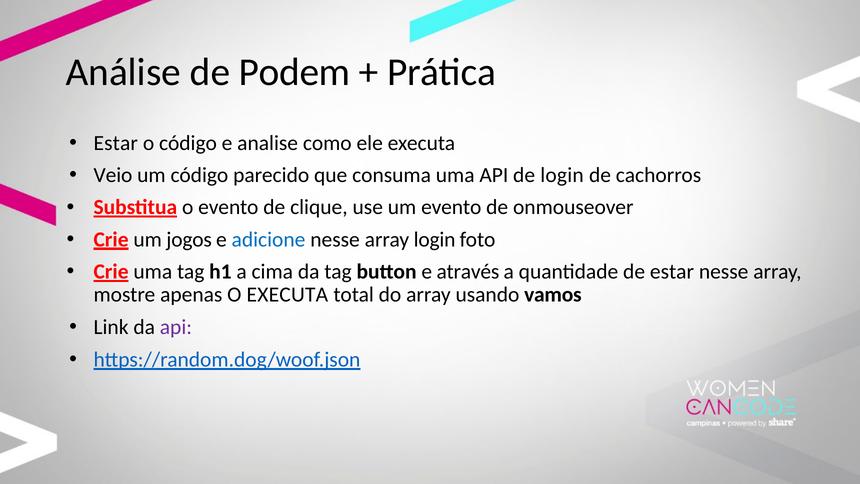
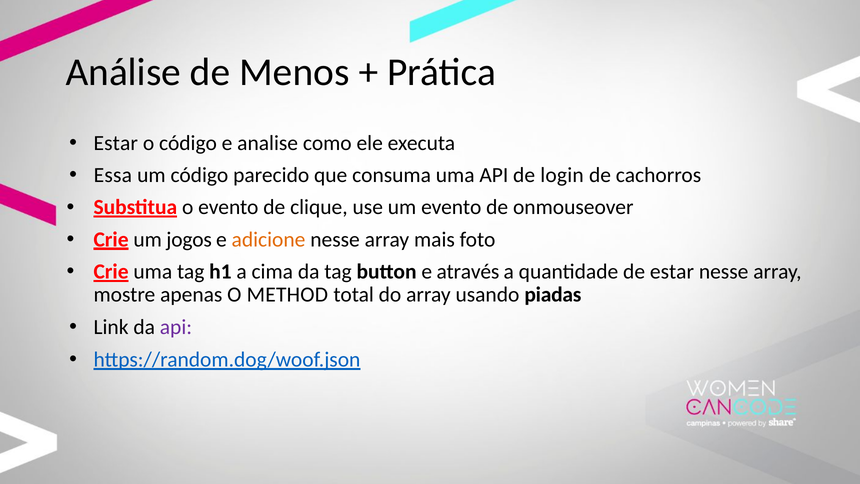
Podem: Podem -> Menos (294, 72)
Veio: Veio -> Essa (113, 175)
adicione colour: blue -> orange (269, 239)
array login: login -> mais (434, 239)
O EXECUTA: EXECUTA -> METHOD (287, 295)
vamos: vamos -> piadas (553, 295)
